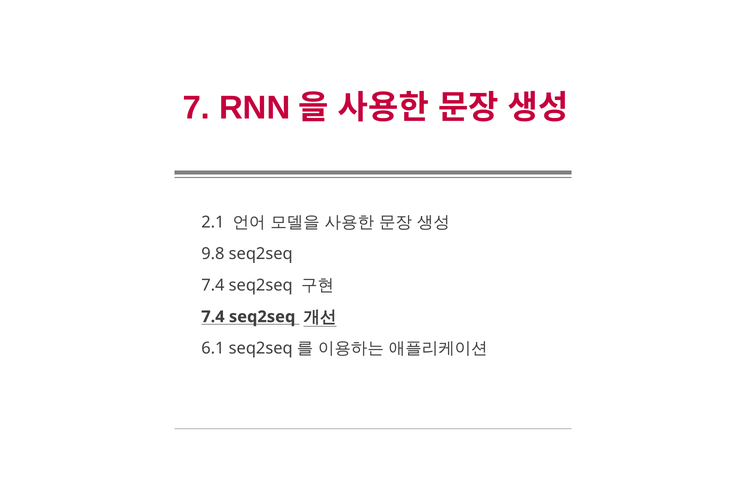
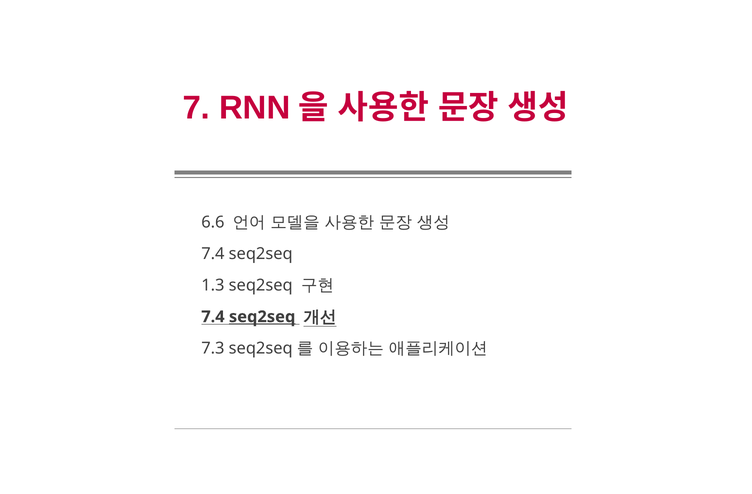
2.1: 2.1 -> 6.6 (213, 222)
9.8: 9.8 -> 7.4 (213, 254)
7.4: 7.4 -> 1.3 (213, 285)
seq2seq underline: none -> present (262, 317)
6.1: 6.1 -> 7.3 (213, 348)
